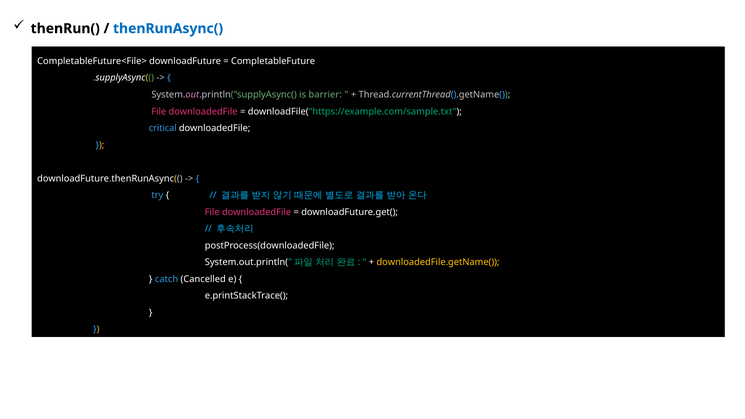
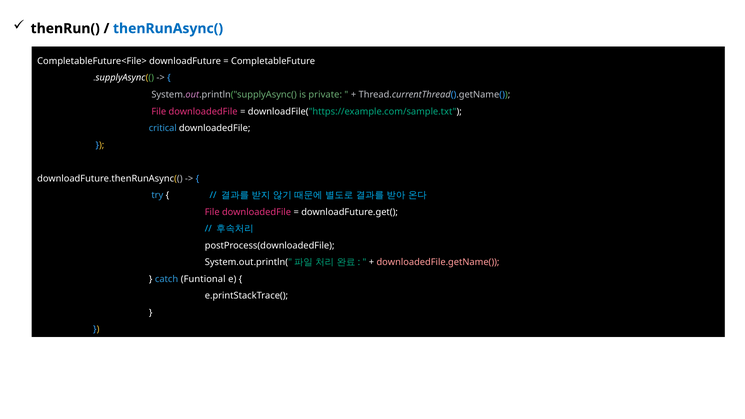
barrier: barrier -> private (325, 95)
downloadedFile.getName( colour: yellow -> pink (438, 262)
Cancelled: Cancelled -> Funtional (203, 279)
